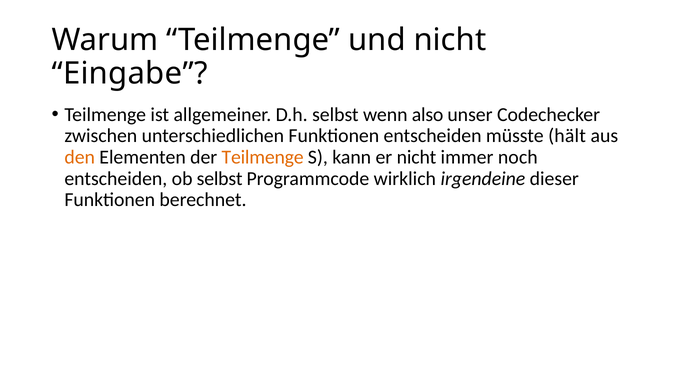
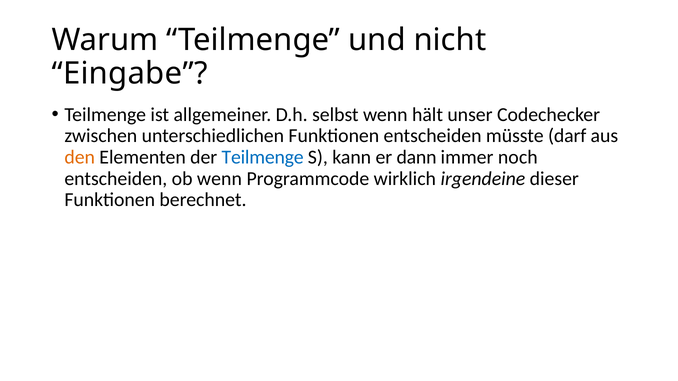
also: also -> hält (428, 115)
hält: hält -> darf (567, 136)
Teilmenge colour: orange -> blue (263, 157)
er nicht: nicht -> dann (417, 157)
ob selbst: selbst -> wenn (219, 179)
